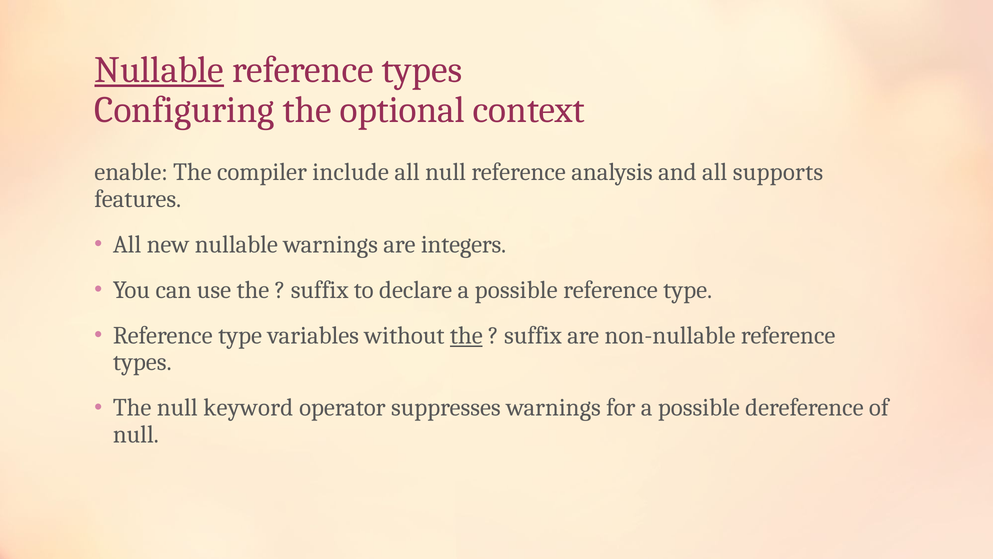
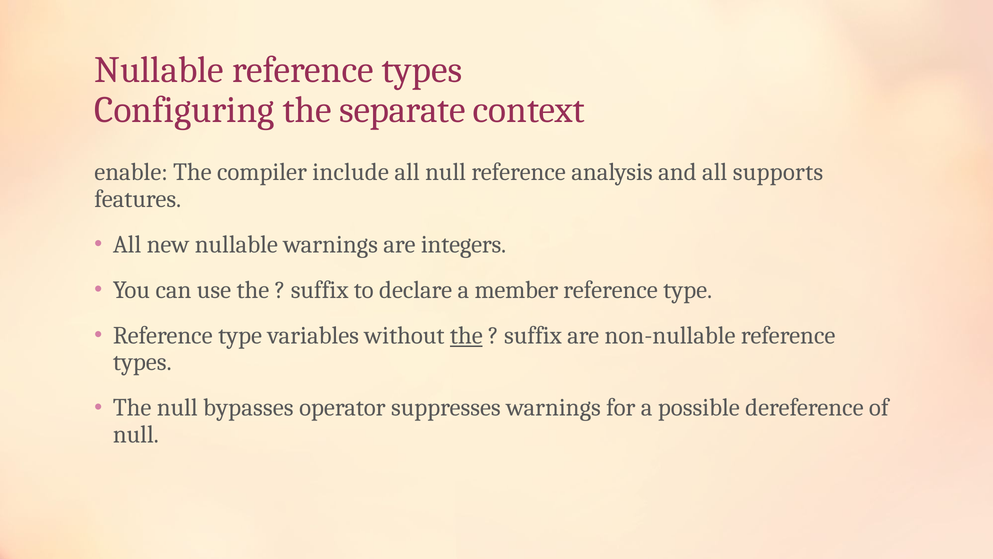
Nullable underline: present -> none (159, 70)
optional: optional -> separate (402, 110)
declare a possible: possible -> member (516, 290)
keyword: keyword -> bypasses (248, 407)
